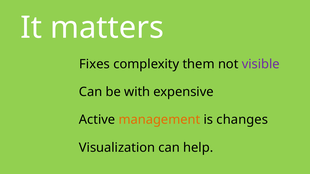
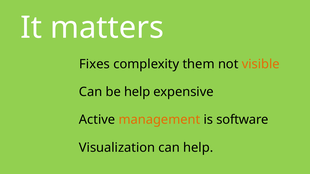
visible colour: purple -> orange (261, 64)
be with: with -> help (137, 92)
changes: changes -> software (242, 120)
